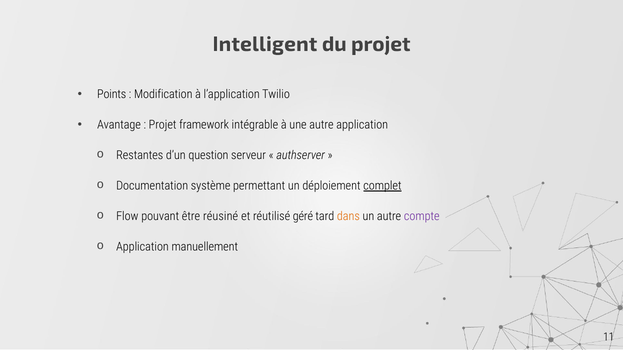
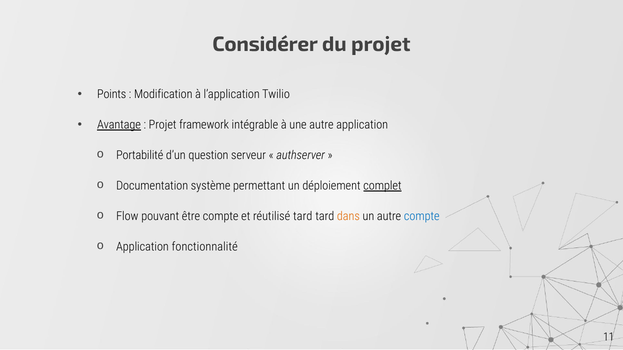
Intelligent: Intelligent -> Considérer (265, 44)
Avantage underline: none -> present (119, 125)
Restantes: Restantes -> Portabilité (140, 156)
être réusiné: réusiné -> compte (221, 217)
réutilisé géré: géré -> tard (303, 217)
compte colour: purple -> blue (422, 217)
manuellement: manuellement -> fonctionnalité (205, 247)
